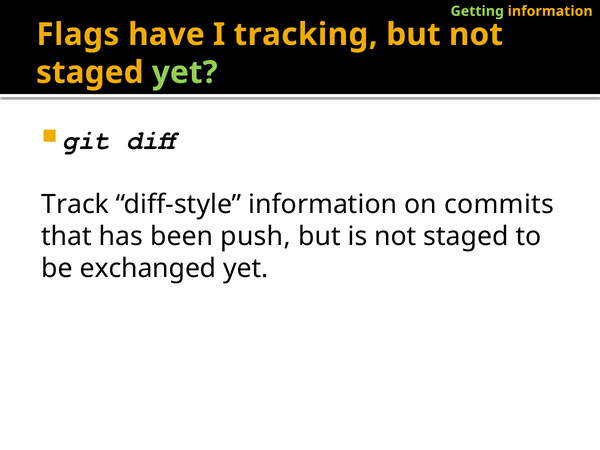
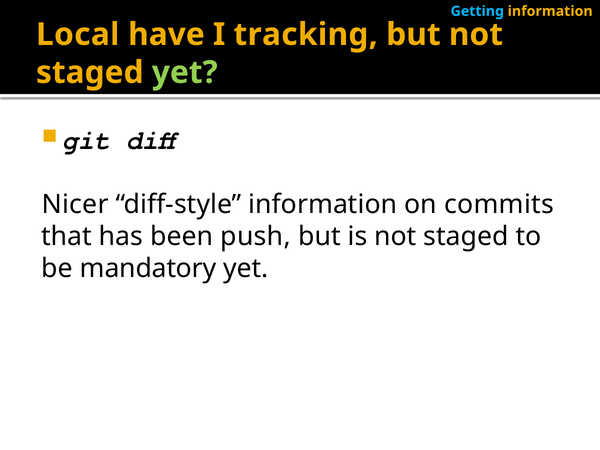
Getting colour: light green -> light blue (477, 11)
Flags: Flags -> Local (78, 34)
Track: Track -> Nicer (75, 204)
exchanged: exchanged -> mandatory (148, 268)
